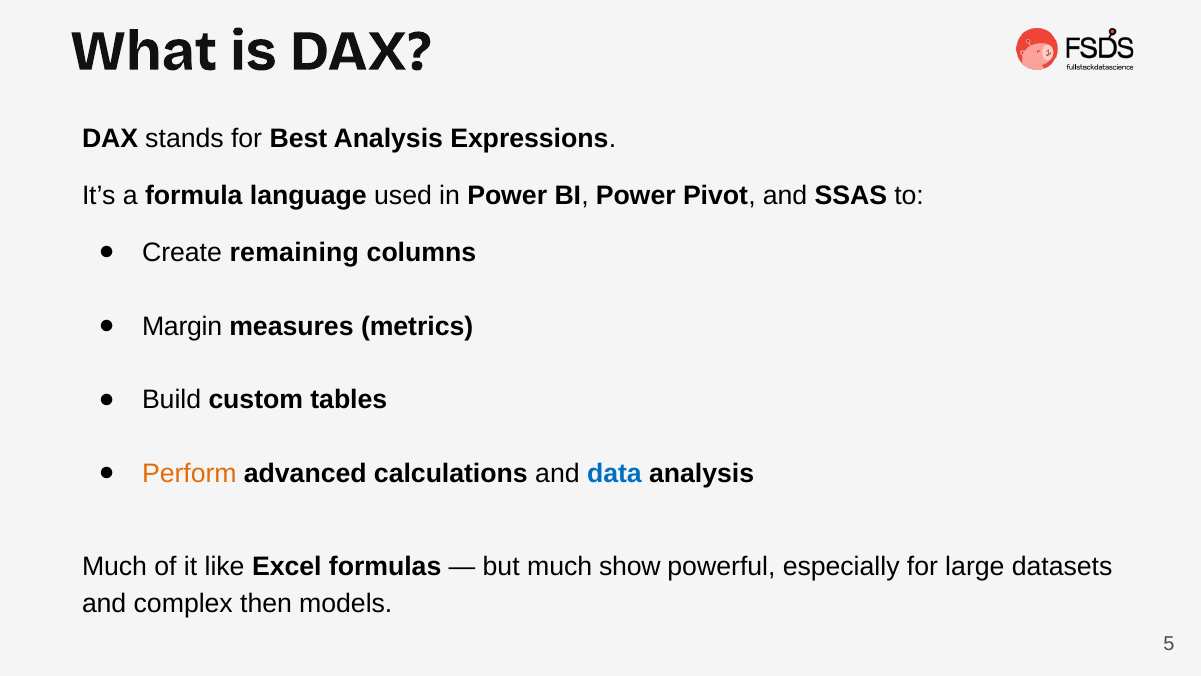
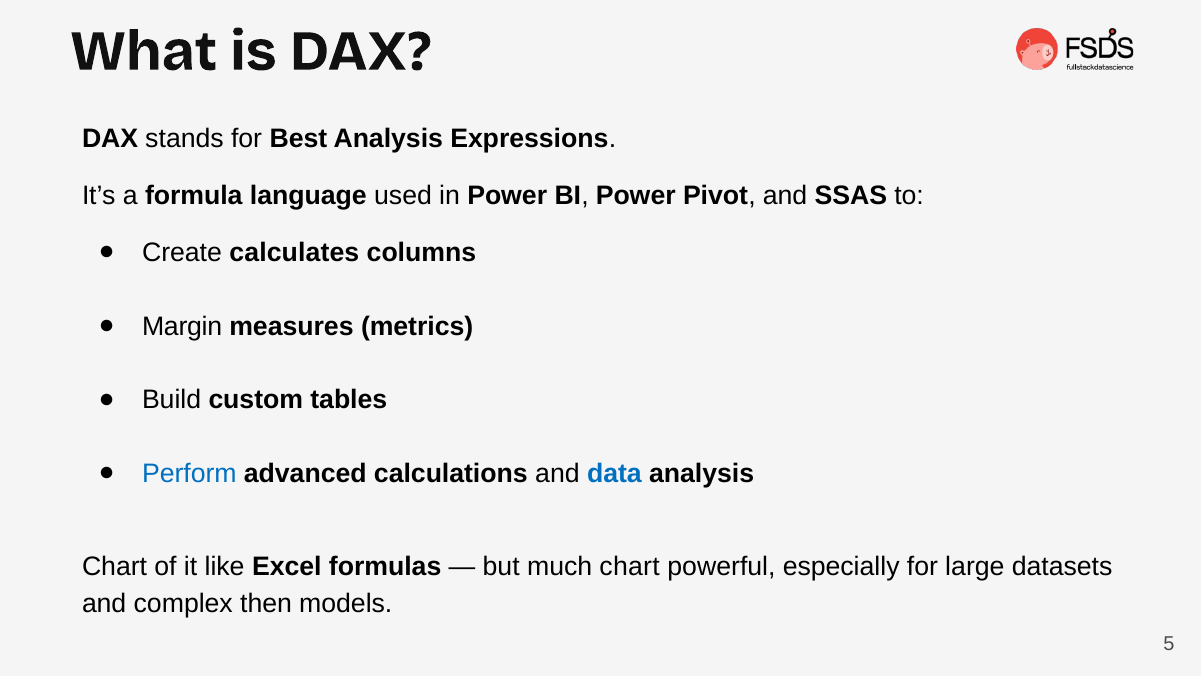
remaining: remaining -> calculates (294, 252)
Perform colour: orange -> blue (189, 473)
Much: Much -> Chart (115, 567)
much show: show -> chart (630, 567)
